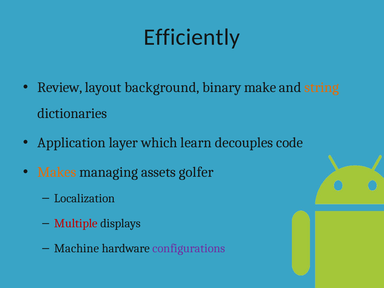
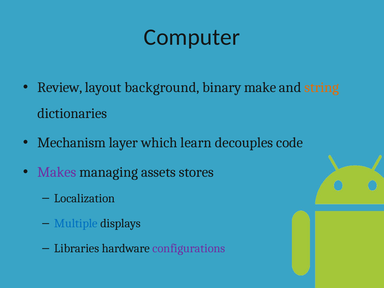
Efficiently: Efficiently -> Computer (192, 37)
Application: Application -> Mechanism (72, 143)
Makes colour: orange -> purple (57, 172)
golfer: golfer -> stores (196, 172)
Multiple colour: red -> blue (76, 223)
Machine: Machine -> Libraries (77, 248)
